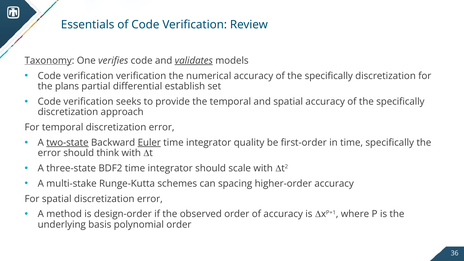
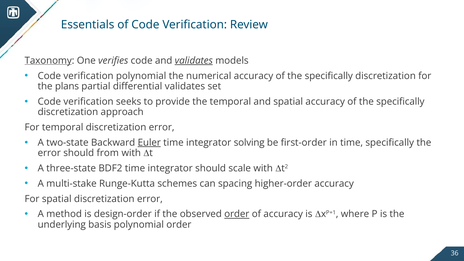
verification verification: verification -> polynomial (141, 76)
differential establish: establish -> validates (185, 86)
two-state underline: present -> none (67, 143)
quality: quality -> solving (249, 143)
think: think -> from (108, 153)
order underline: none -> present (237, 214)
